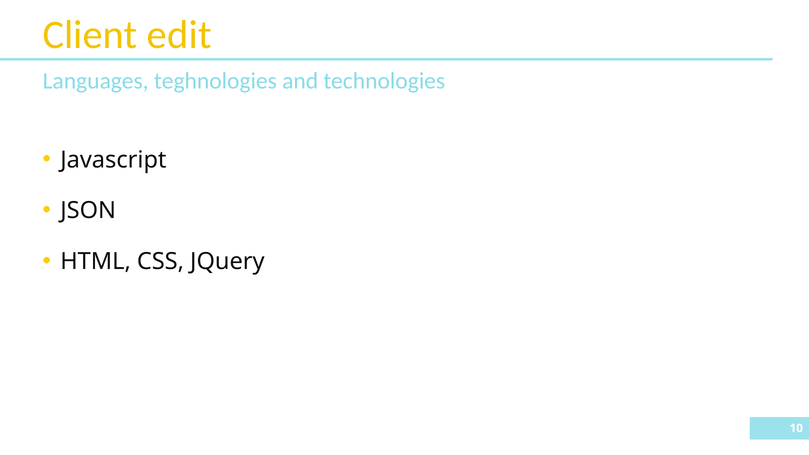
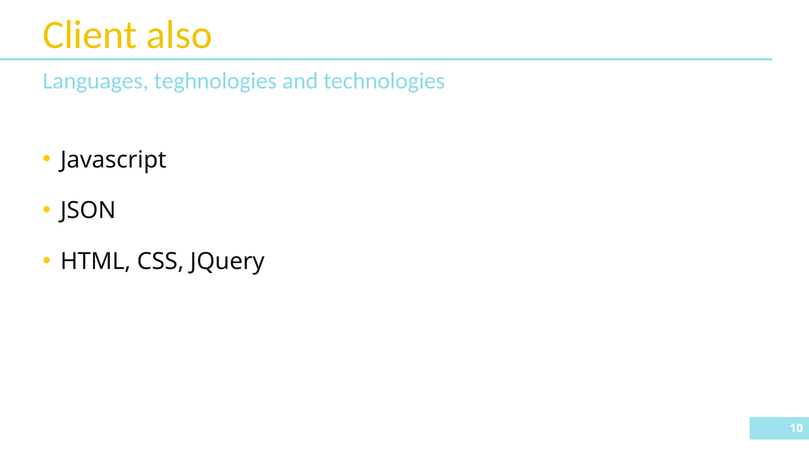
edit: edit -> also (179, 35)
